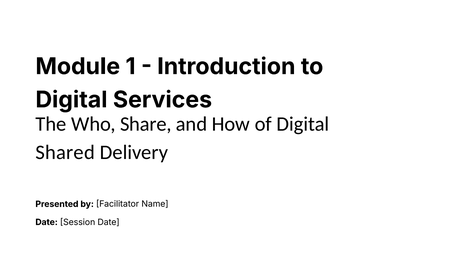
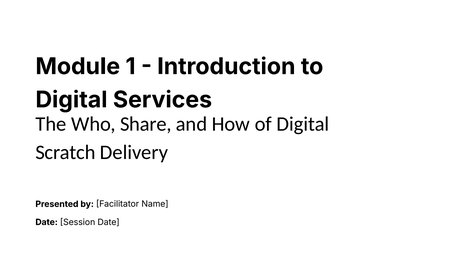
Shared: Shared -> Scratch (65, 152)
